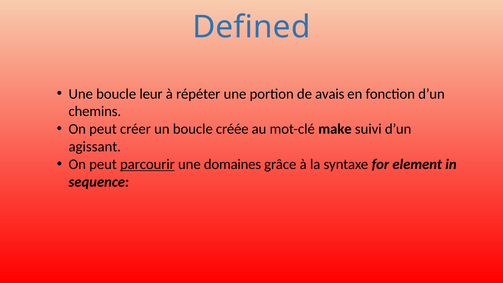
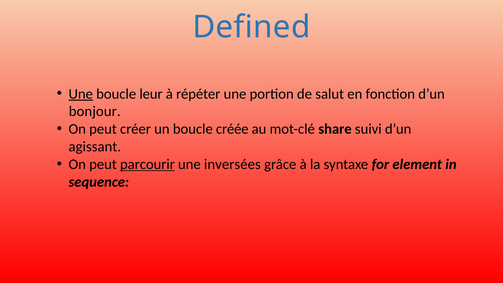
Une underline: none -> present (81, 94)
avais: avais -> salut (330, 94)
chemins: chemins -> bonjour (95, 111)
make: make -> share (335, 129)
domaines: domaines -> inversées (232, 164)
